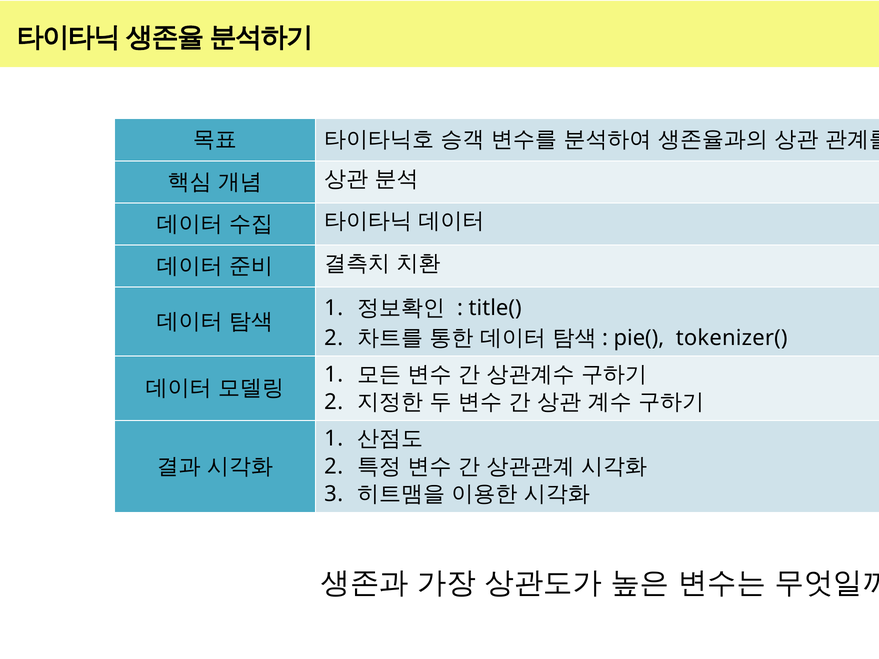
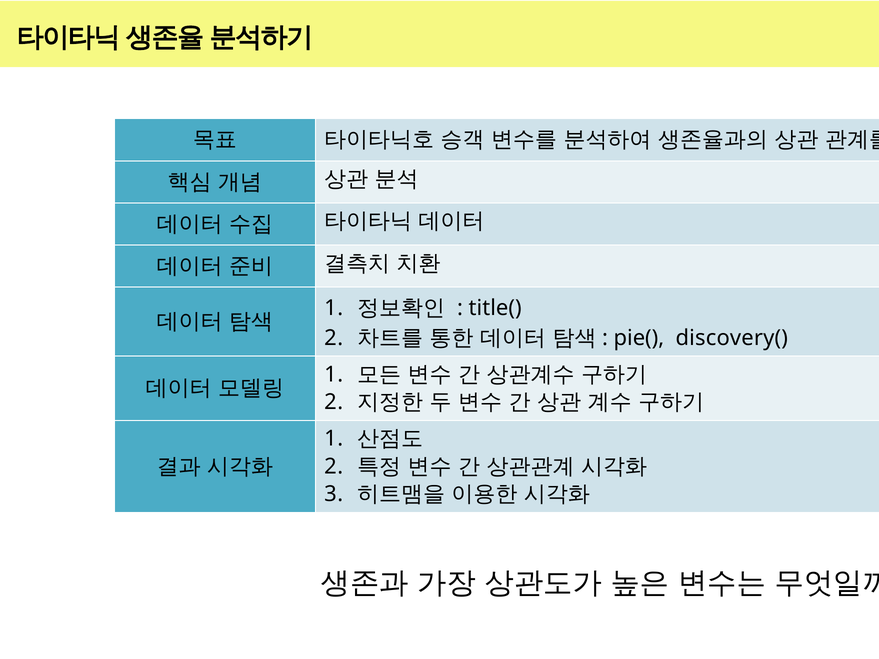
tokenizer(: tokenizer( -> discovery( (732, 338)
